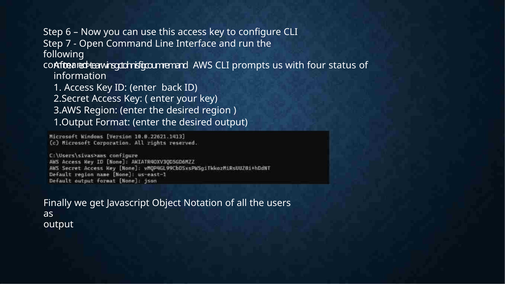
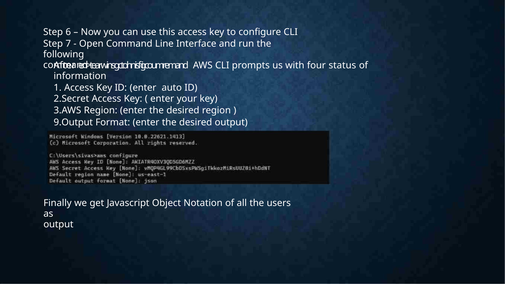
back: back -> auto (172, 88)
1.Output: 1.Output -> 9.Output (73, 122)
